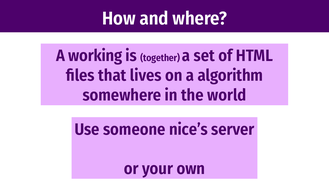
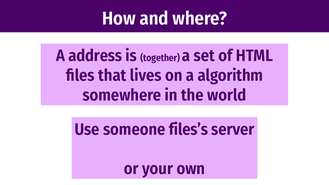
working: working -> address (95, 56)
nice’s: nice’s -> files’s (188, 129)
